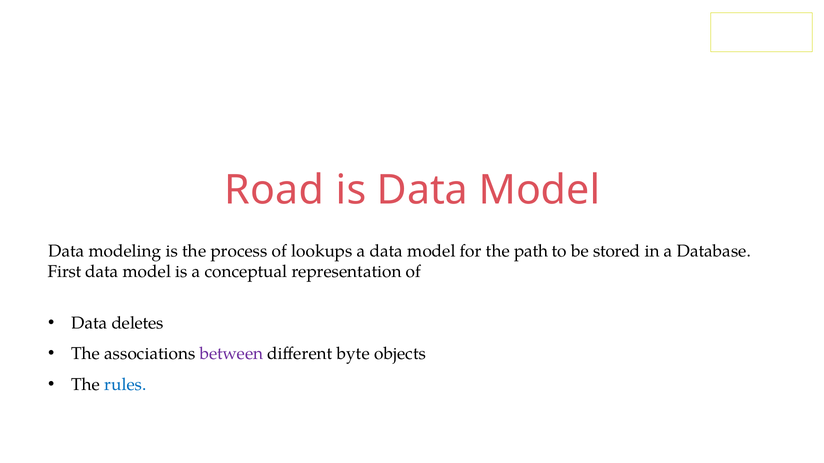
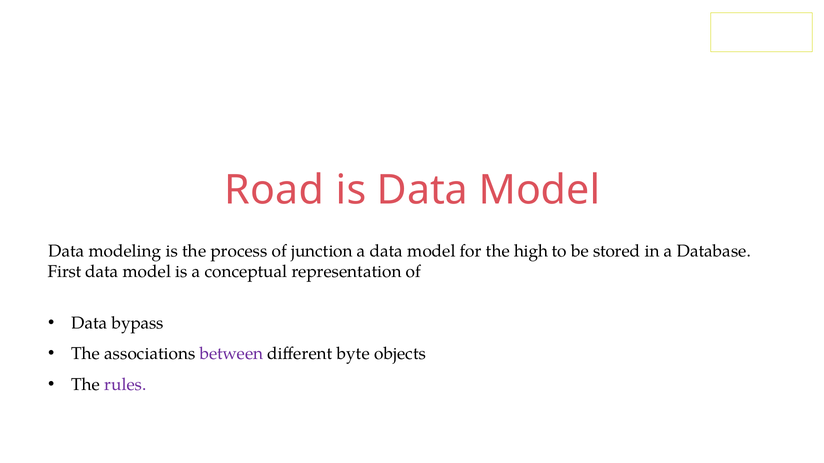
lookups: lookups -> junction (322, 251)
path: path -> high (531, 251)
deletes: deletes -> bypass (138, 323)
rules colour: blue -> purple (126, 385)
